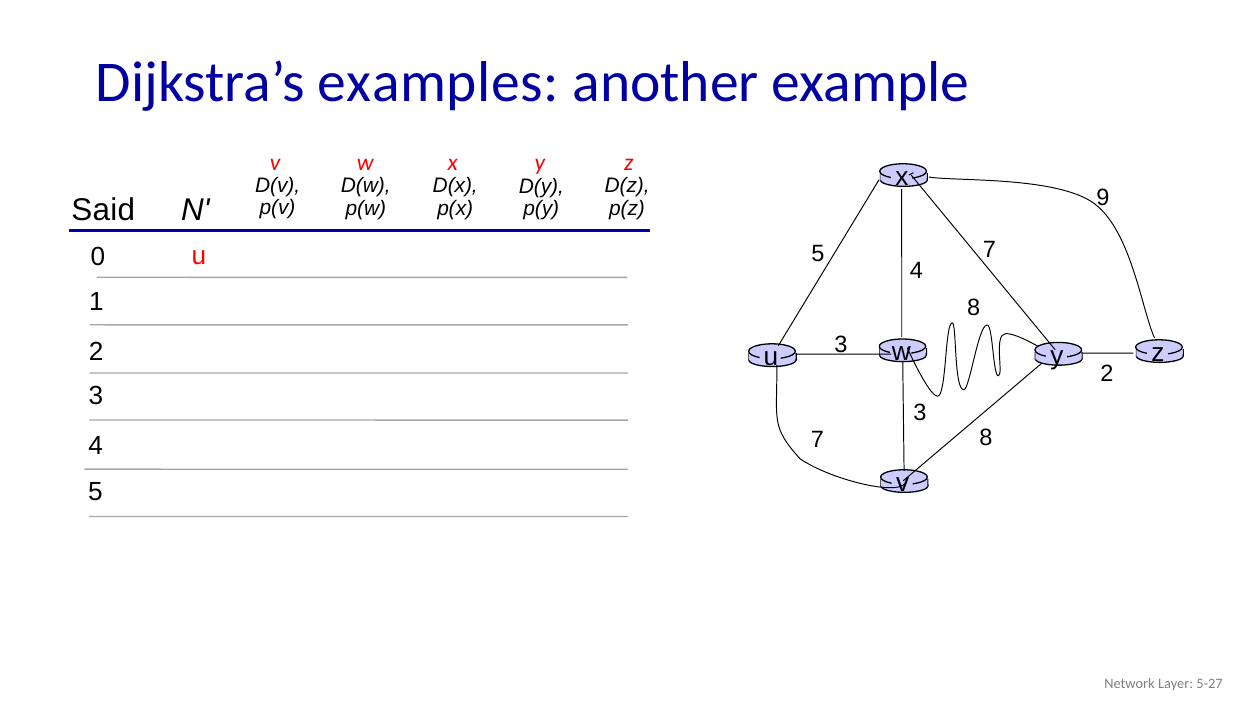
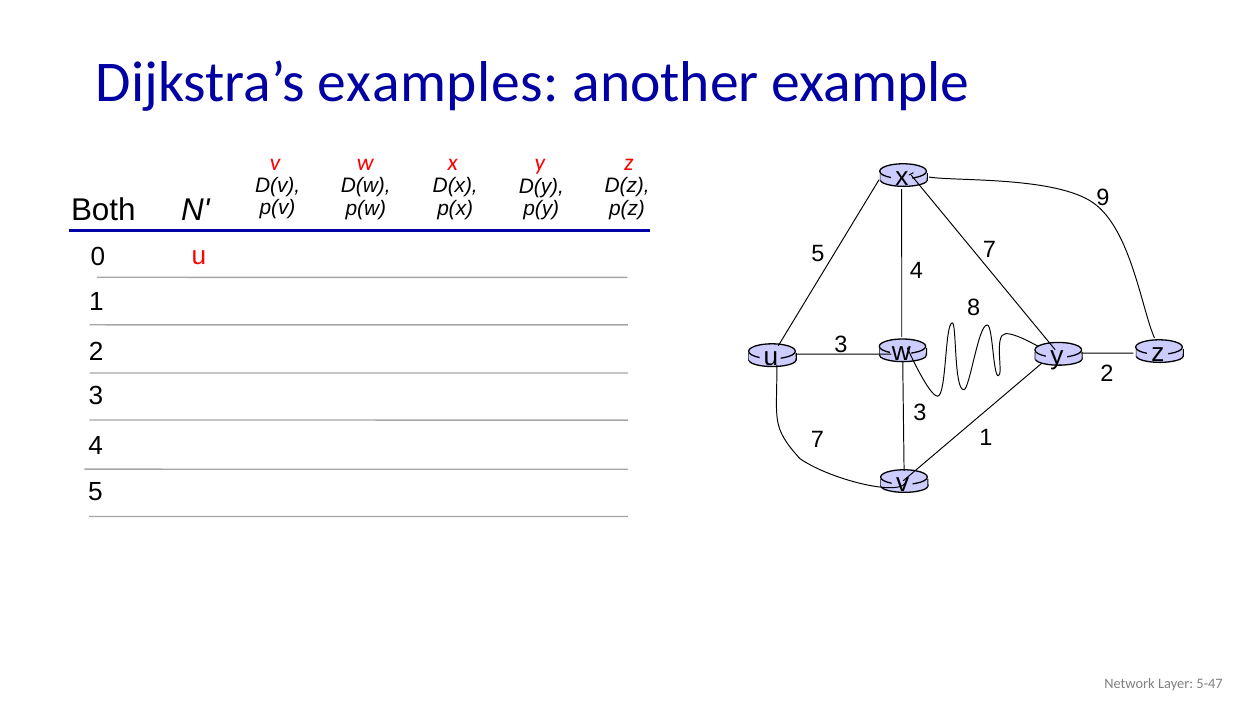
Said: Said -> Both (103, 210)
7 8: 8 -> 1 (986, 438)
5-27: 5-27 -> 5-47 (1210, 683)
